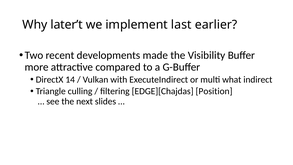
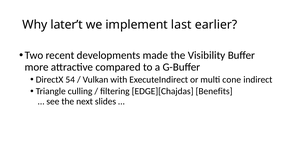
14: 14 -> 54 (70, 80)
what: what -> cone (232, 80)
Position: Position -> Benefits (214, 91)
